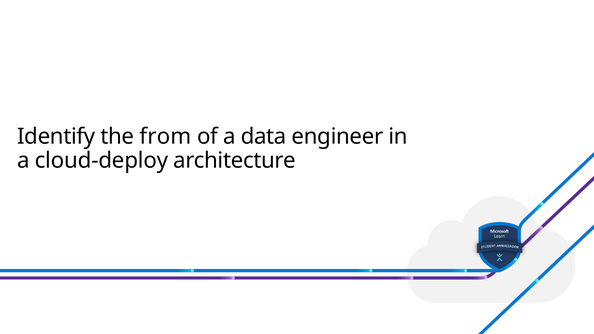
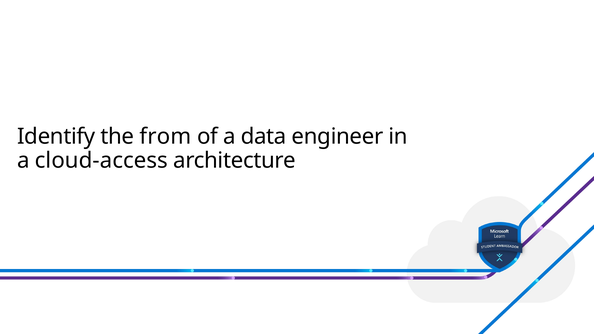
cloud-deploy: cloud-deploy -> cloud-access (101, 161)
